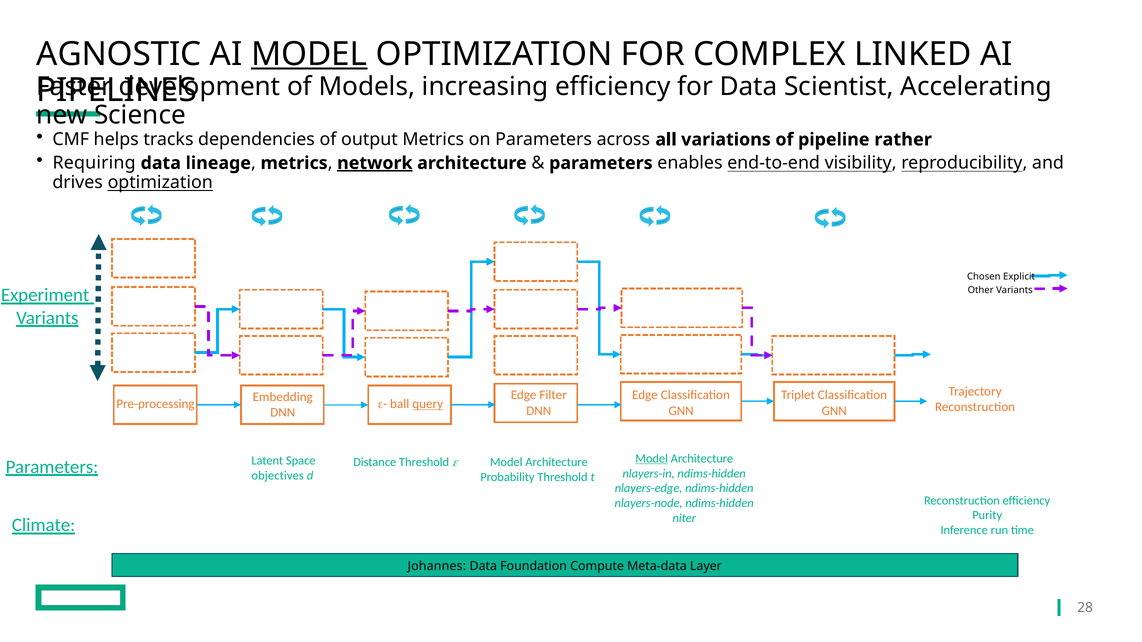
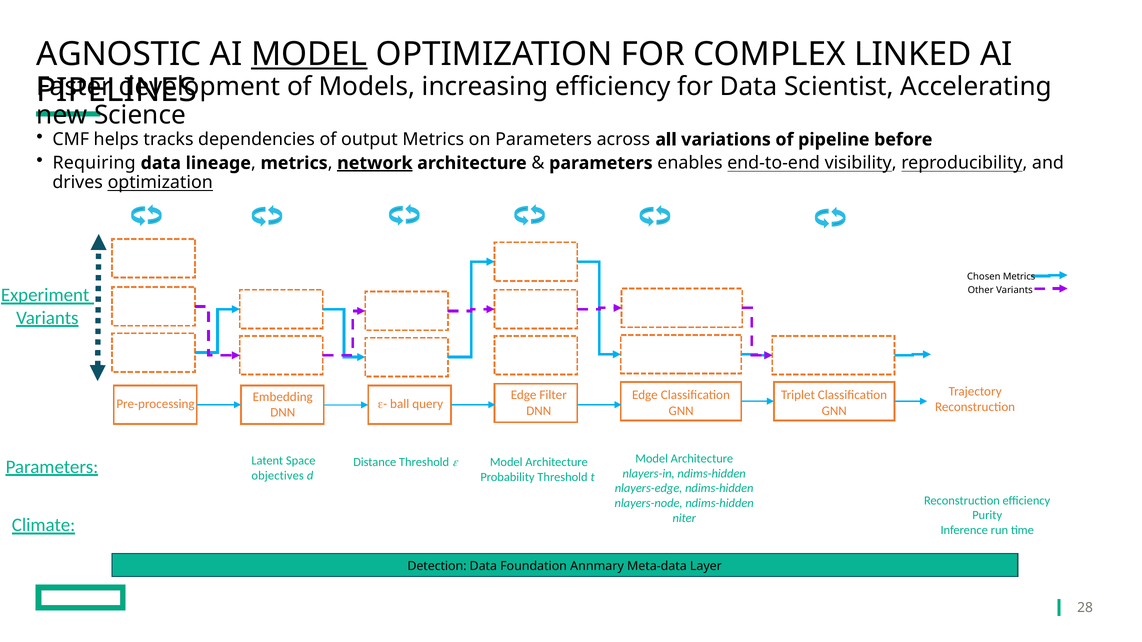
rather: rather -> before (903, 140)
Chosen Explicit: Explicit -> Metrics (1019, 277)
query underline: present -> none (428, 404)
Model underline: present -> none (652, 459)
Johannes: Johannes -> Detection (437, 566)
Compute: Compute -> Annmary (597, 566)
